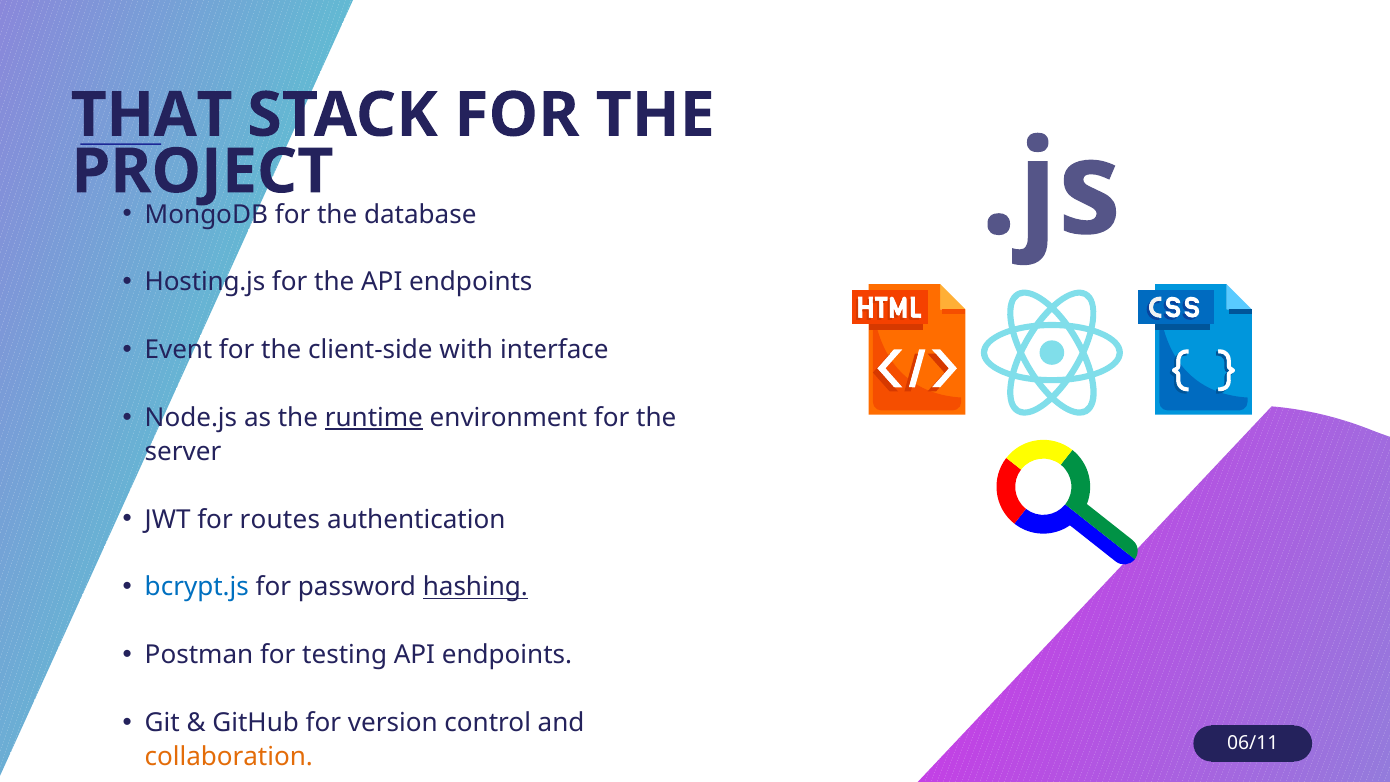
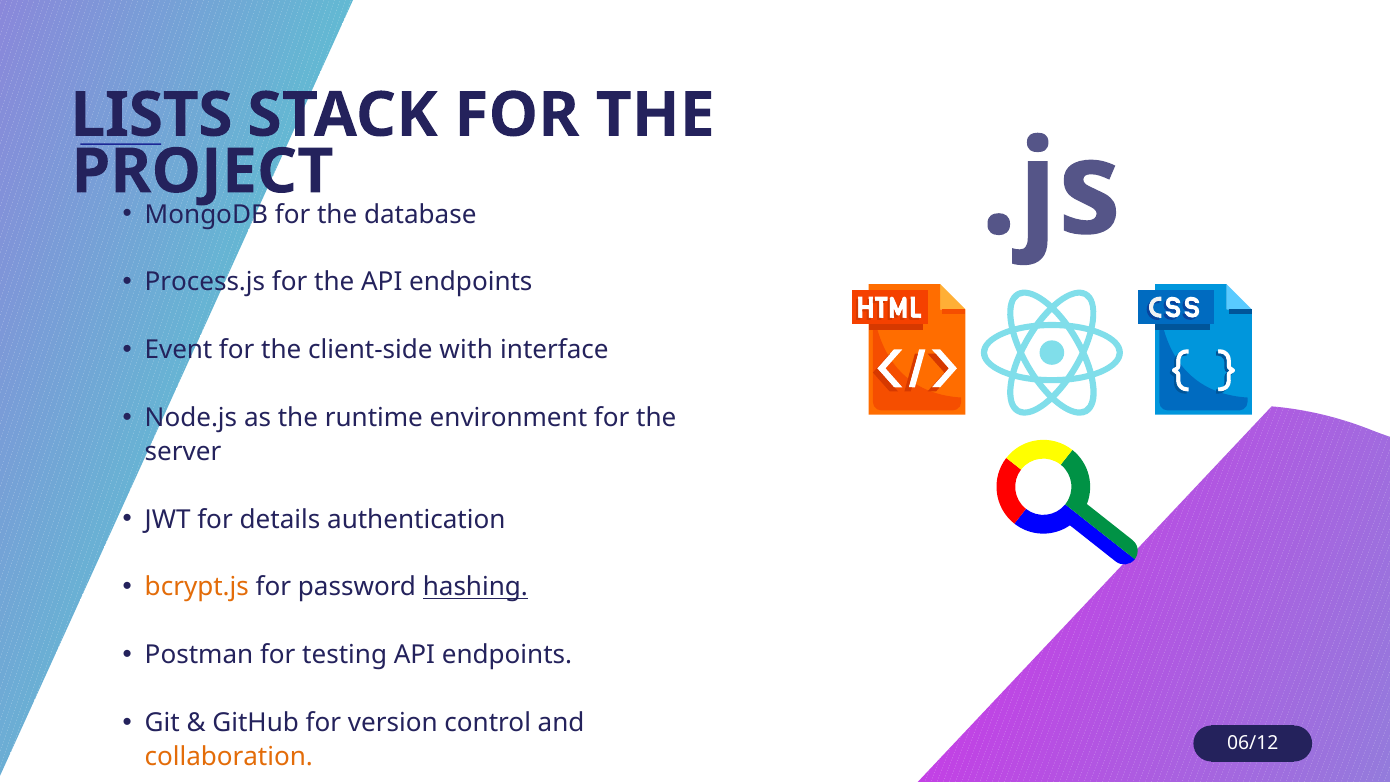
THAT: THAT -> LISTS (152, 115)
Hosting.js: Hosting.js -> Process.js (205, 282)
runtime underline: present -> none (374, 418)
routes: routes -> details (280, 519)
bcrypt.js colour: blue -> orange (197, 587)
06/11: 06/11 -> 06/12 (1253, 743)
